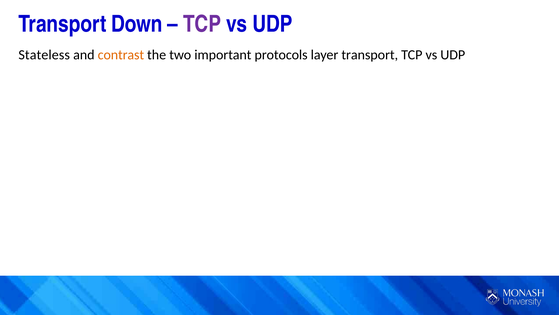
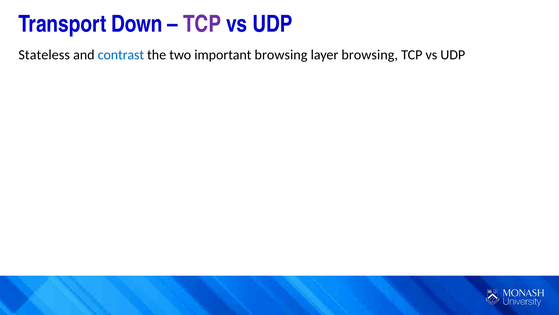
contrast colour: orange -> blue (121, 55)
important protocols: protocols -> browsing (281, 55)
layer transport: transport -> browsing (370, 55)
